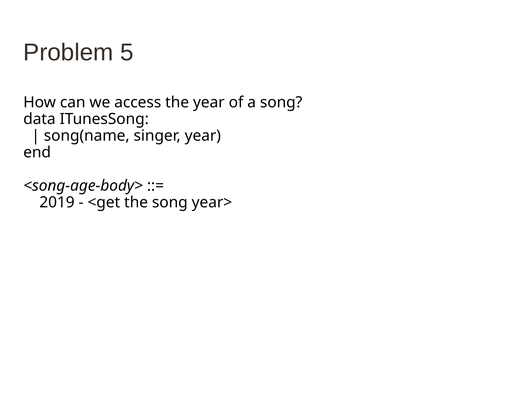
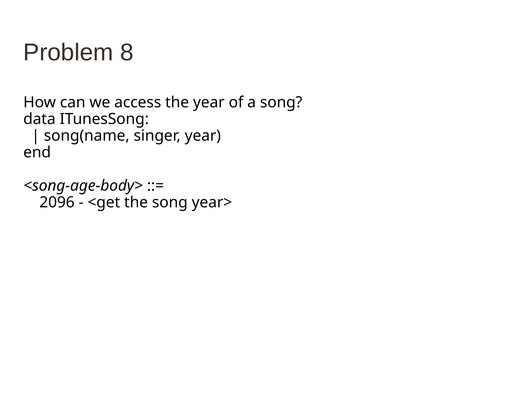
5: 5 -> 8 (127, 53)
2019: 2019 -> 2096 (57, 202)
